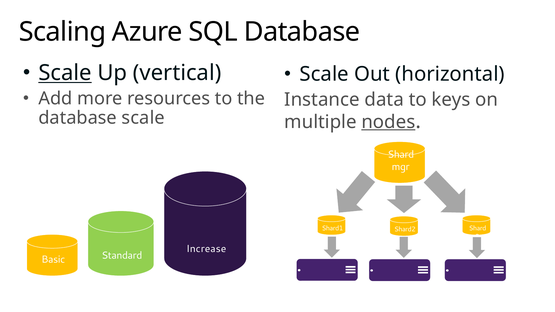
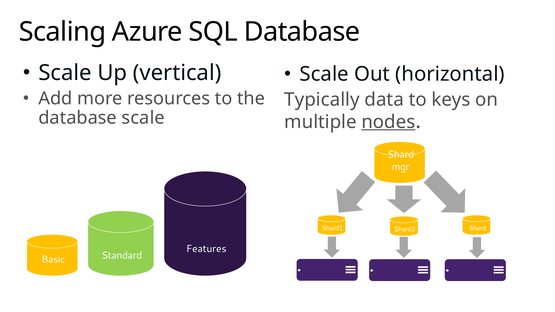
Scale underline: present -> none (65, 73)
Instance: Instance -> Typically (322, 100)
Increase: Increase -> Features (206, 249)
